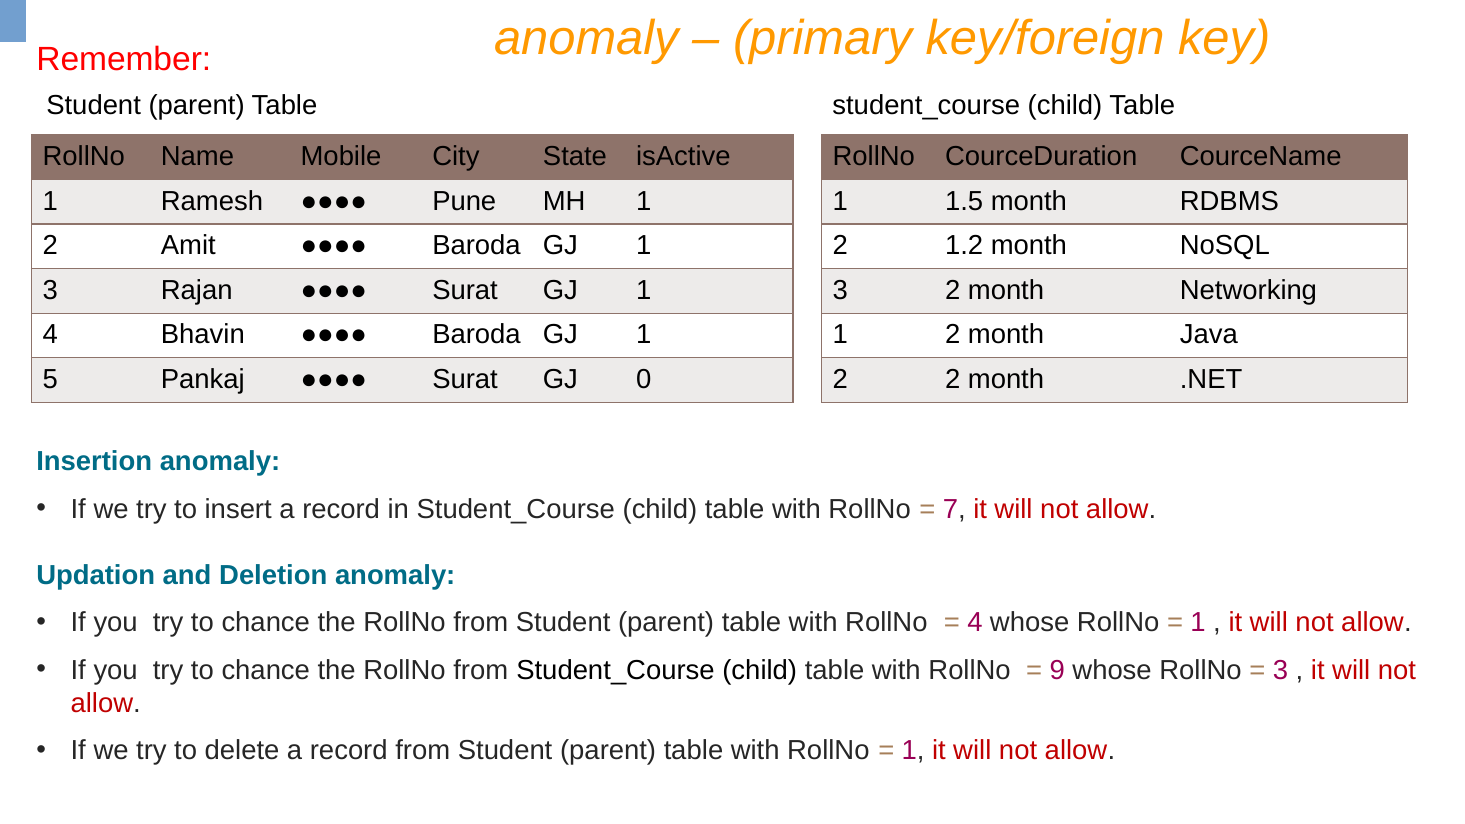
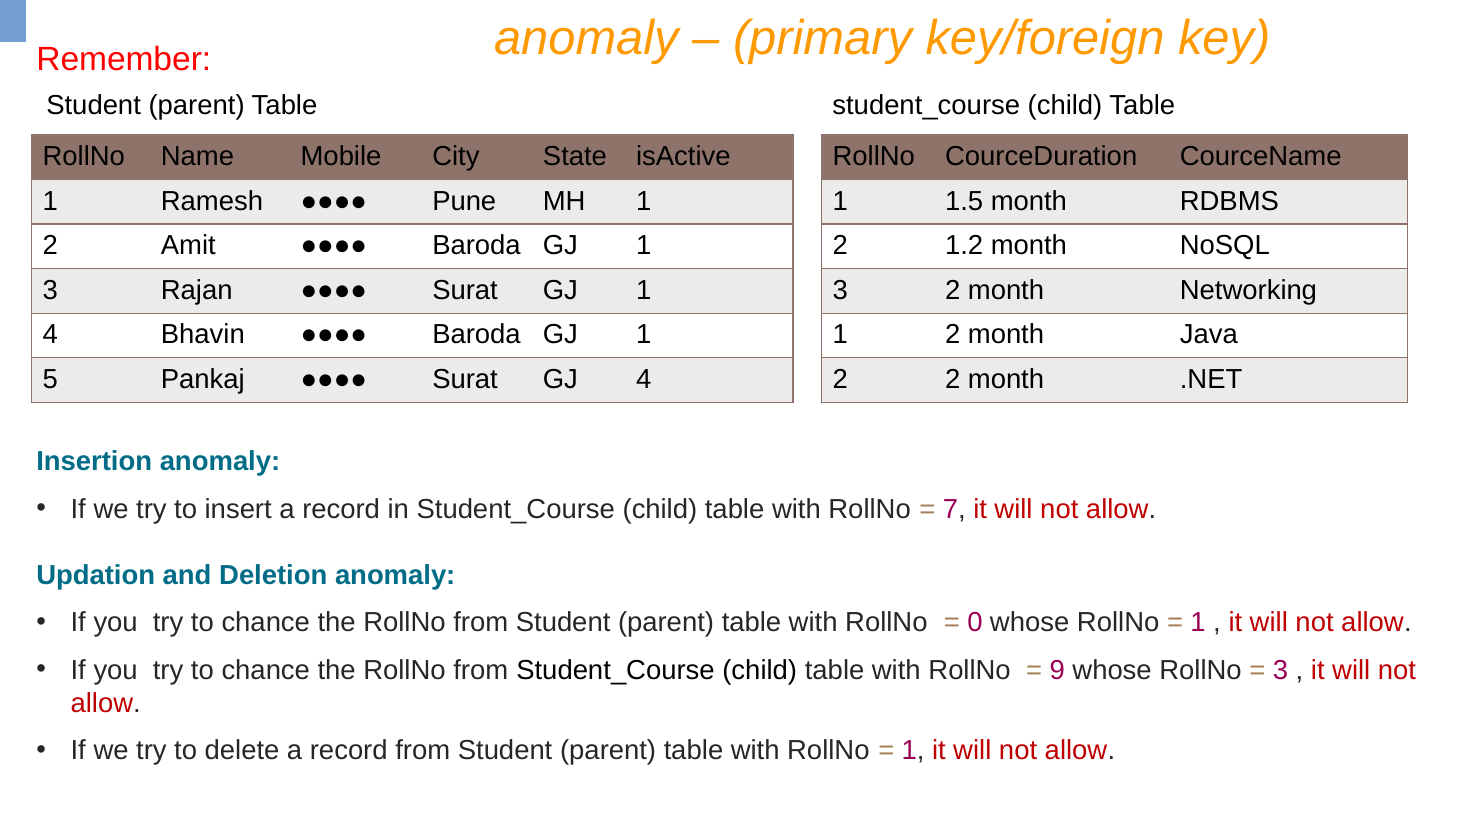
GJ 0: 0 -> 4 (644, 379)
4: 4 -> 0 (975, 623)
